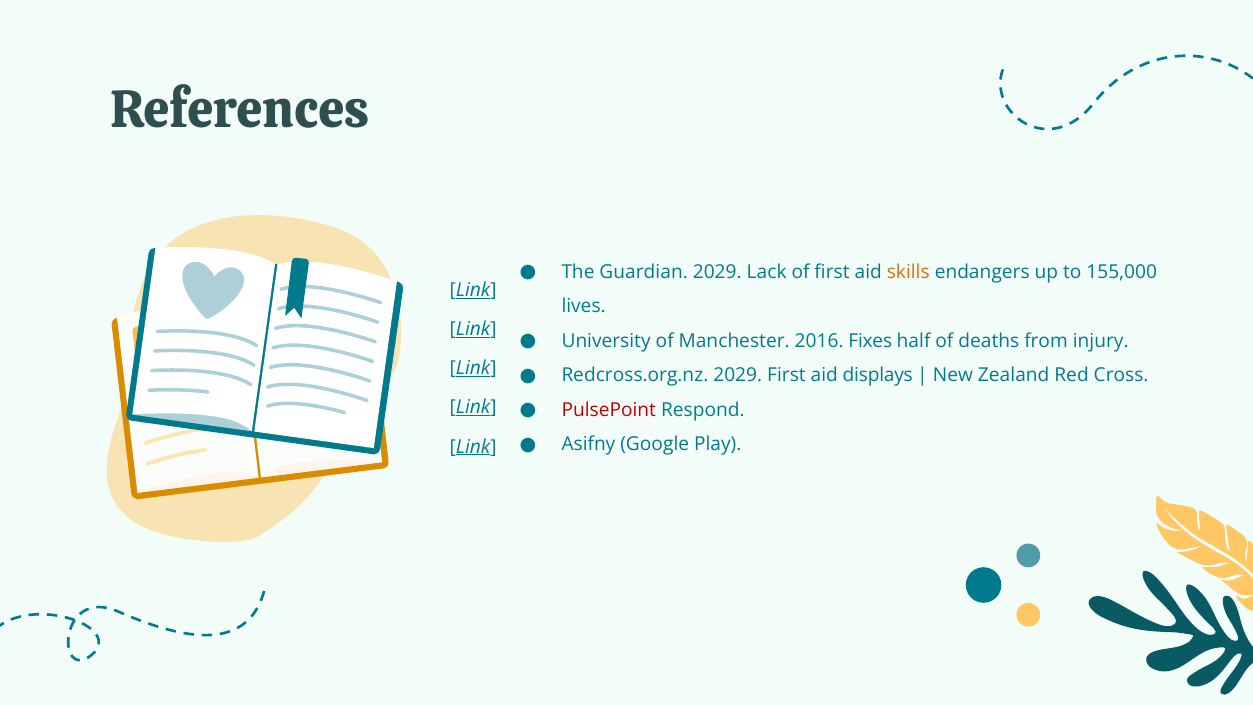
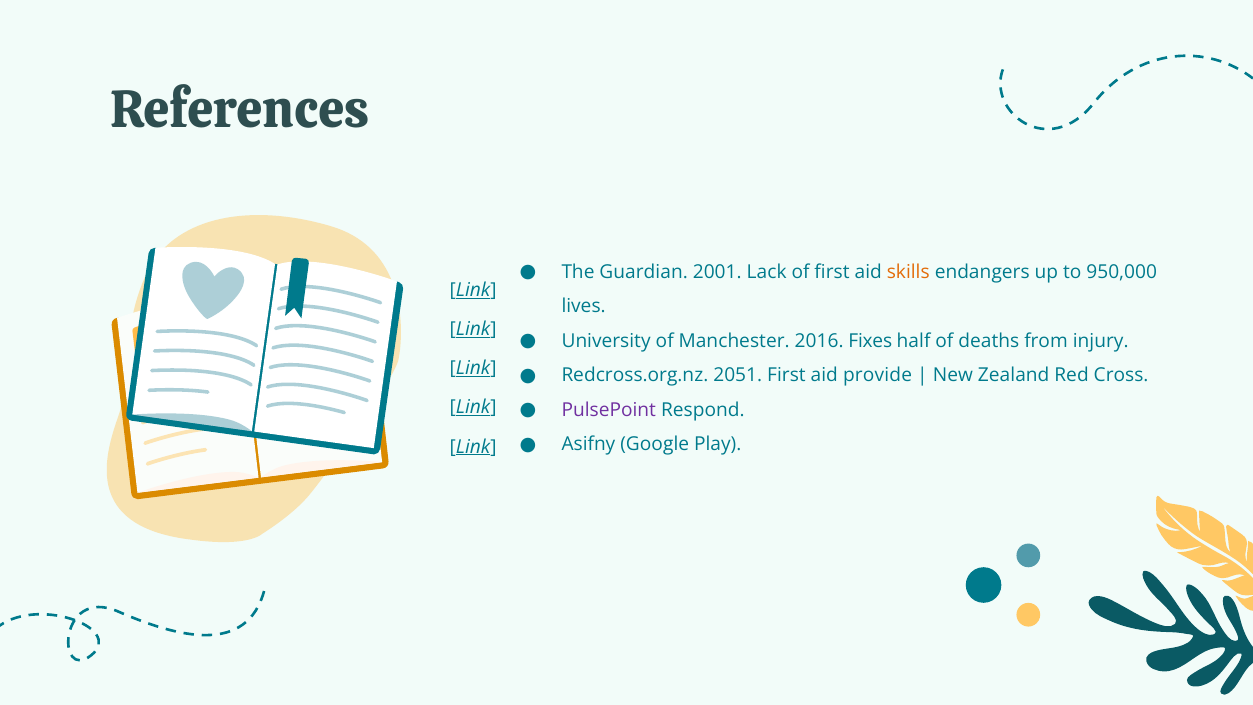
Guardian 2029: 2029 -> 2001 (717, 272)
155,000: 155,000 -> 950,000 (1122, 272)
Redcross.org.nz 2029: 2029 -> 2051 (738, 375)
displays: displays -> provide (878, 375)
PulsePoint colour: red -> purple (609, 410)
